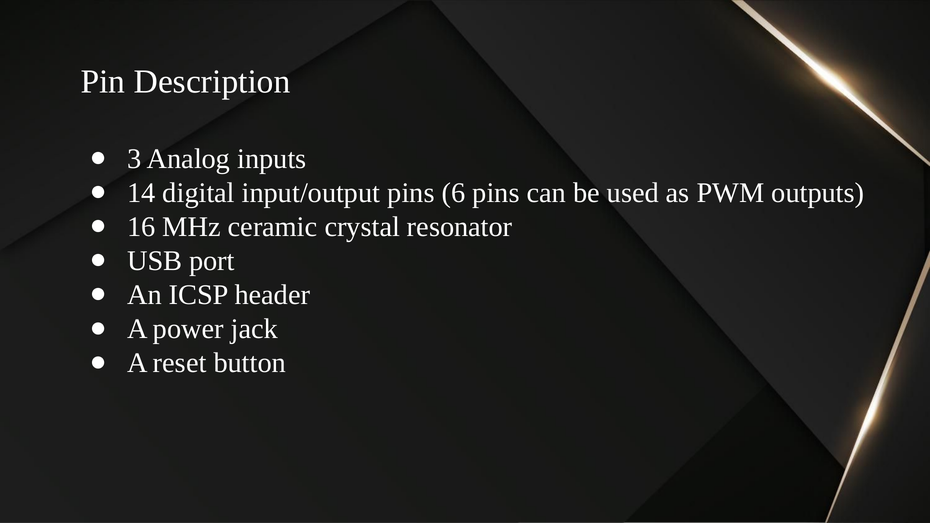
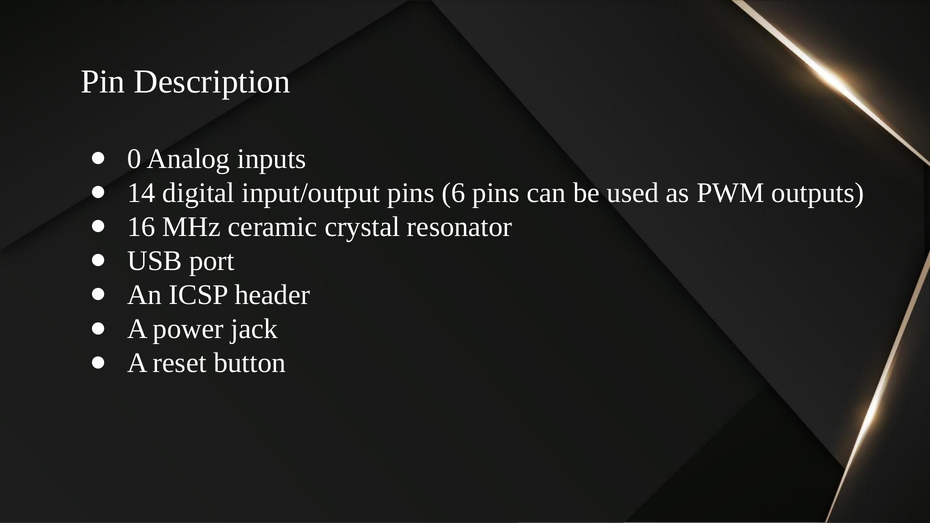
3: 3 -> 0 (134, 159)
